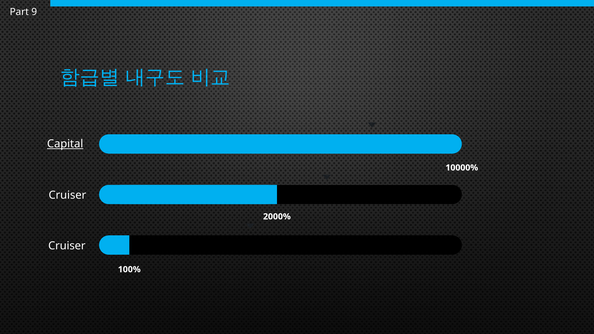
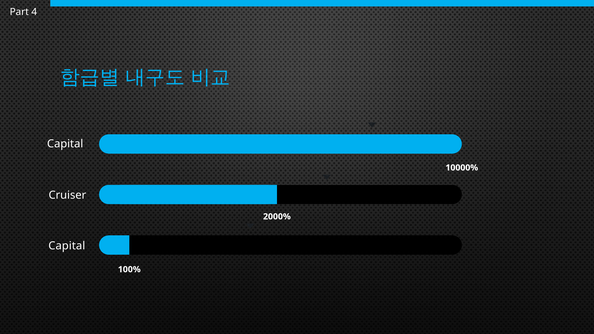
9: 9 -> 4 (34, 12)
Capital underline: present -> none (65, 144)
Cruiser: Cruiser -> Capital (67, 246)
